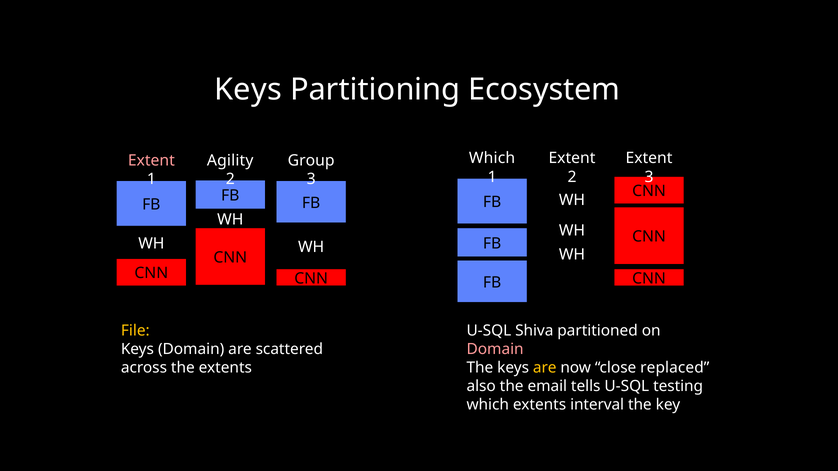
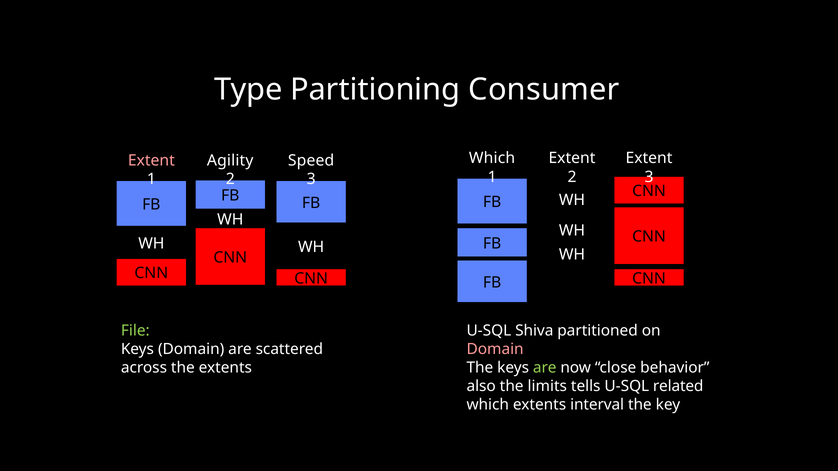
Keys: Keys -> Type (248, 90)
Ecosystem: Ecosystem -> Consumer (544, 90)
Group: Group -> Speed (311, 161)
File colour: yellow -> light green (135, 331)
are colour: yellow -> light green (545, 368)
replaced: replaced -> behavior (675, 368)
email: email -> limits (547, 386)
testing: testing -> related (678, 386)
